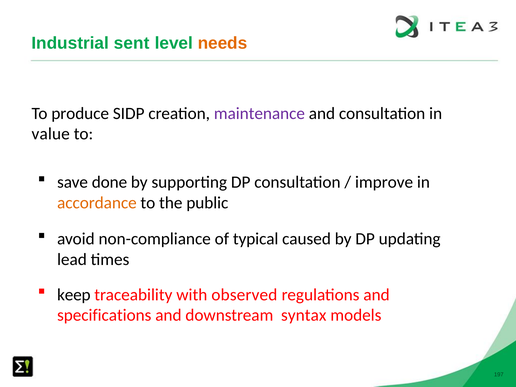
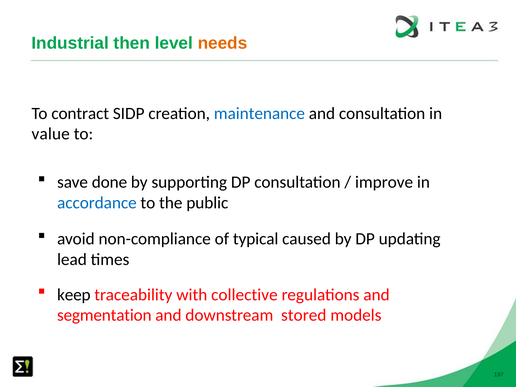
sent: sent -> then (132, 43)
produce: produce -> contract (80, 113)
maintenance colour: purple -> blue (259, 113)
accordance colour: orange -> blue (97, 203)
observed: observed -> collective (244, 295)
specifications: specifications -> segmentation (104, 315)
syntax: syntax -> stored (304, 315)
